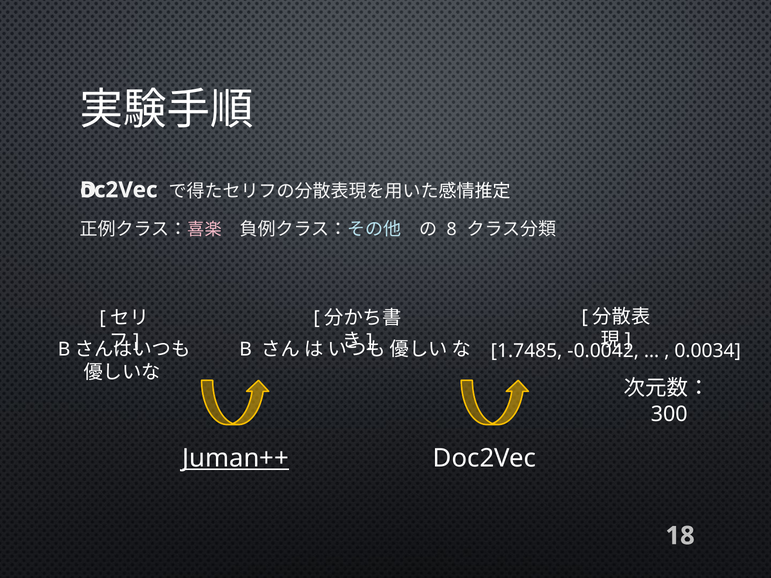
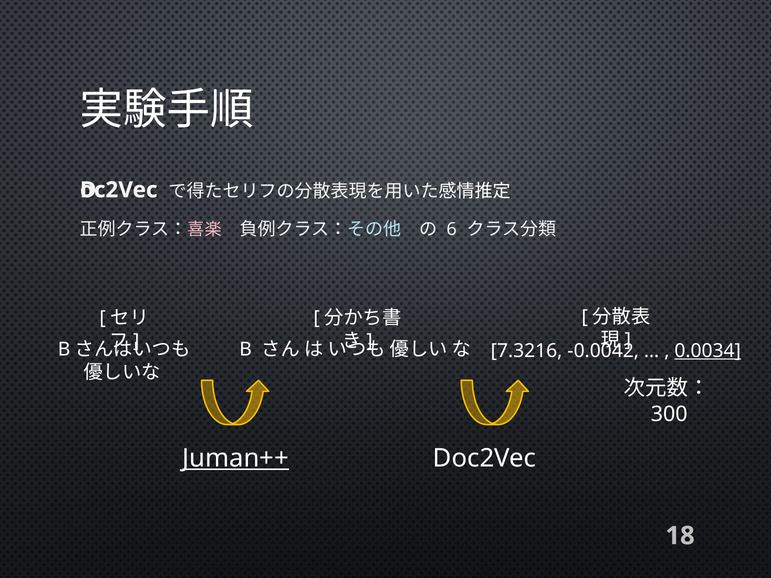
8: 8 -> 6 (452, 229)
1.7485: 1.7485 -> 7.3216 (527, 351)
0.0034 underline: none -> present (708, 351)
